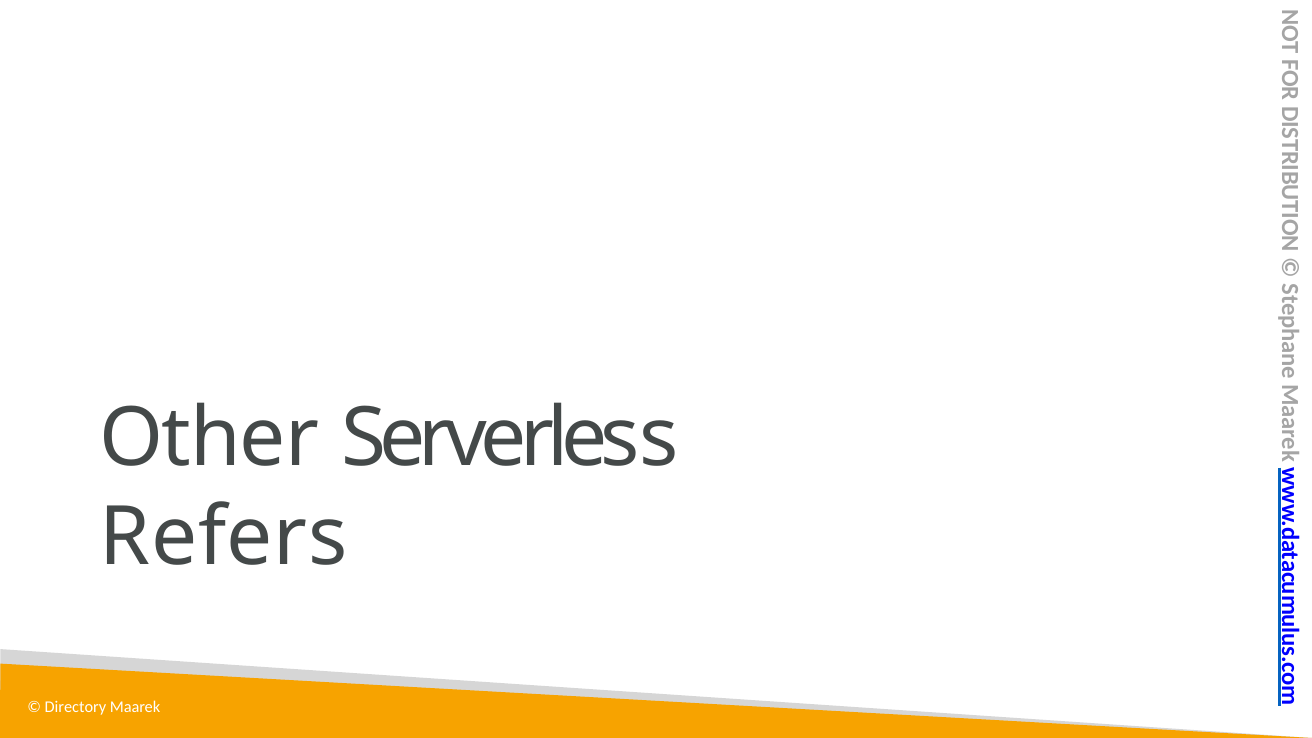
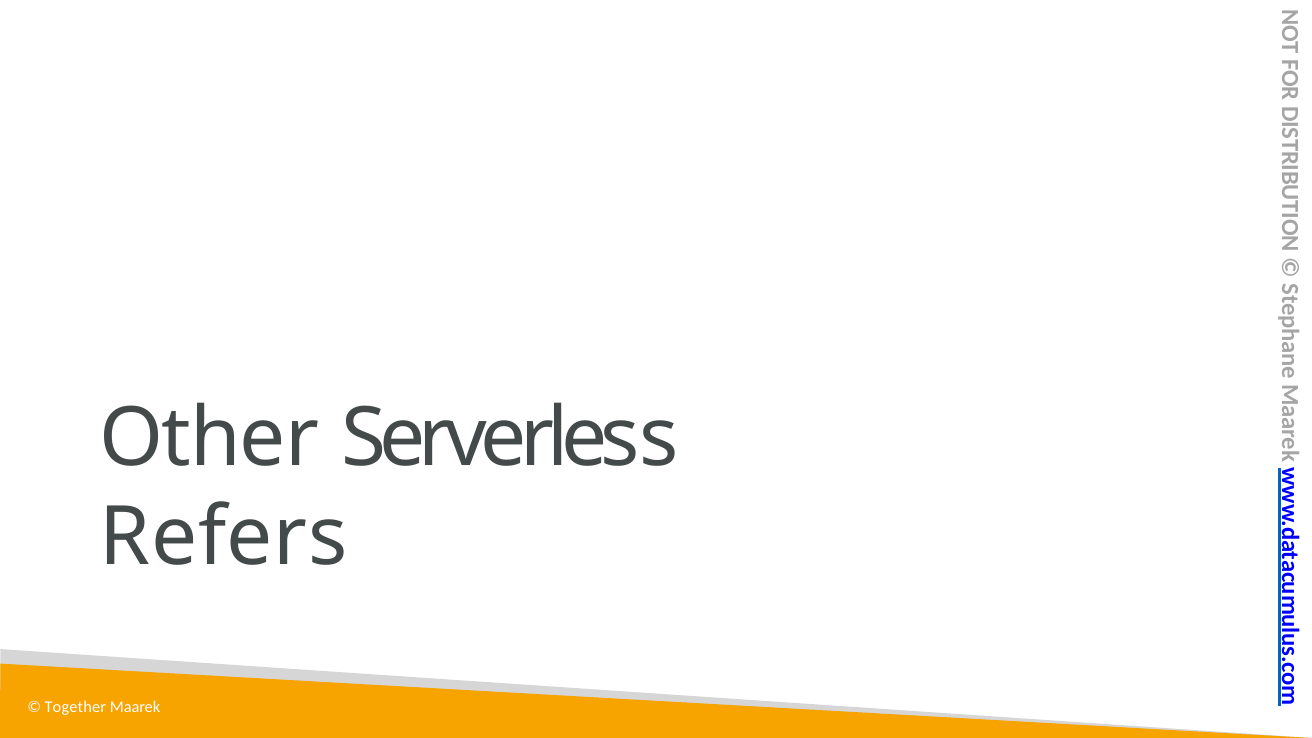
Directory: Directory -> Together (75, 708)
